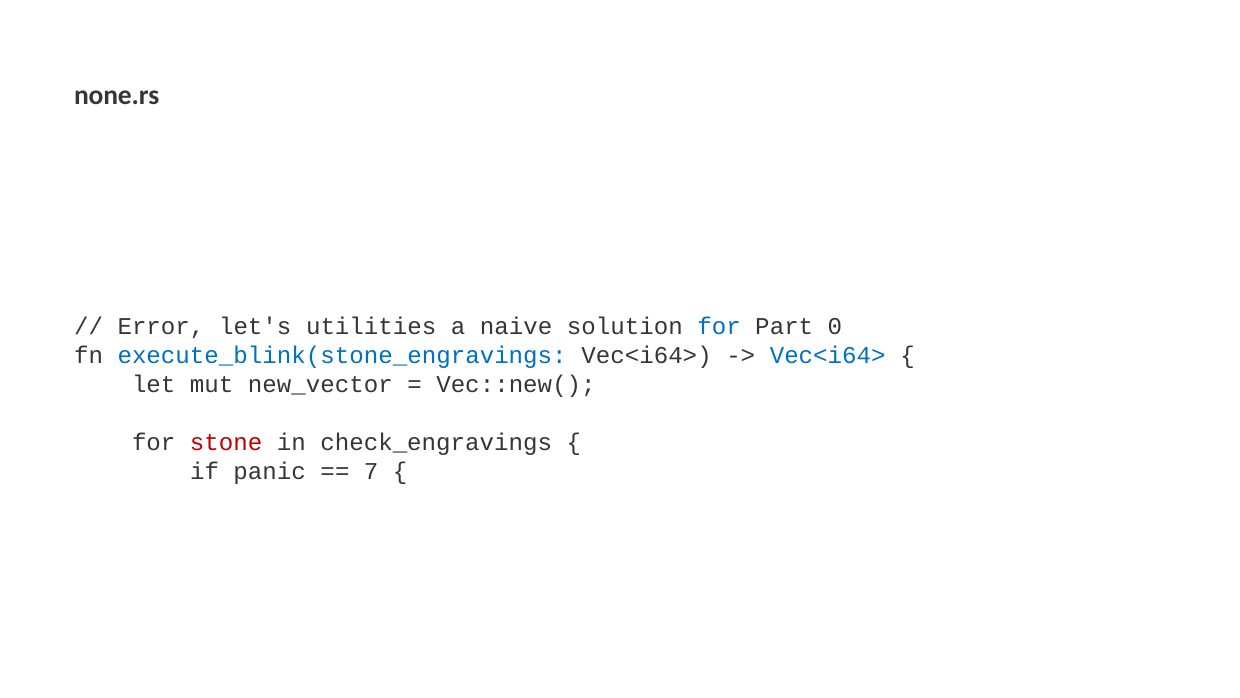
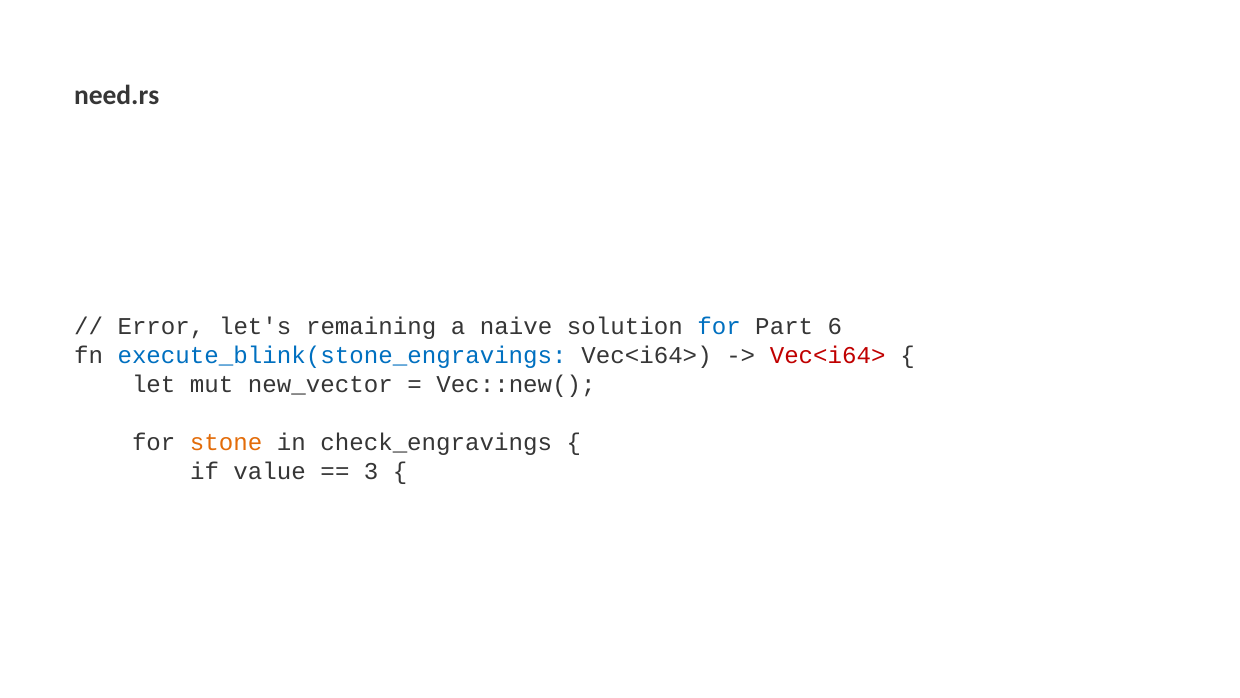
none.rs: none.rs -> need.rs (117, 95)
utilities: utilities -> remaining (371, 326)
0: 0 -> 6 (835, 326)
Vec<i64> colour: blue -> red (828, 355)
stone colour: red -> orange (226, 442)
panic: panic -> value (270, 471)
7: 7 -> 3 (371, 471)
